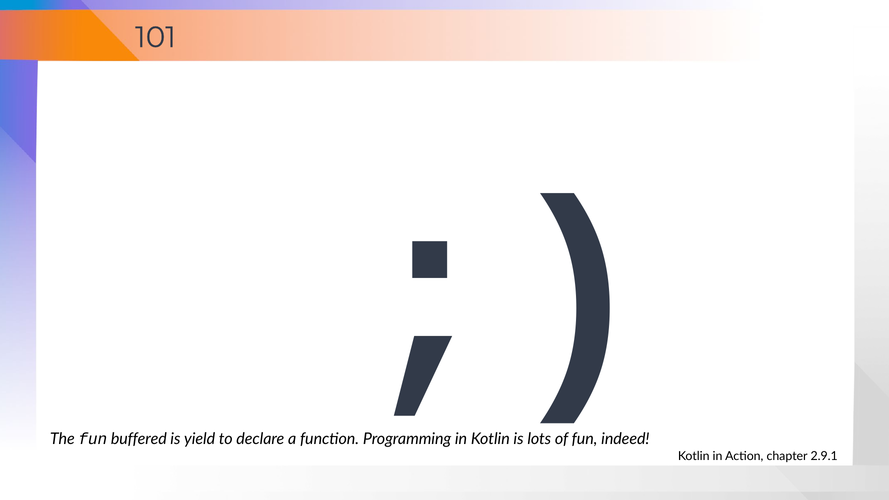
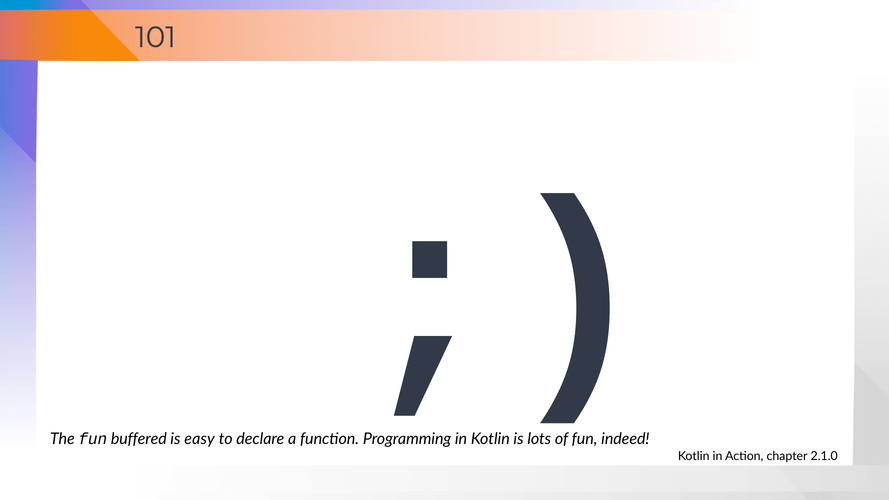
yield: yield -> easy (200, 439)
2.9.1: 2.9.1 -> 2.1.0 (824, 456)
